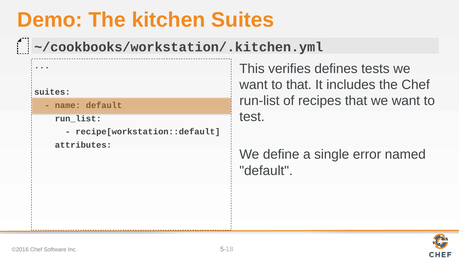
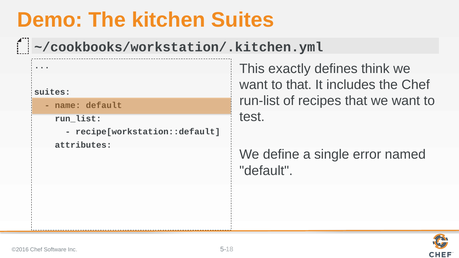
verifies: verifies -> exactly (289, 69)
tests: tests -> think (375, 69)
